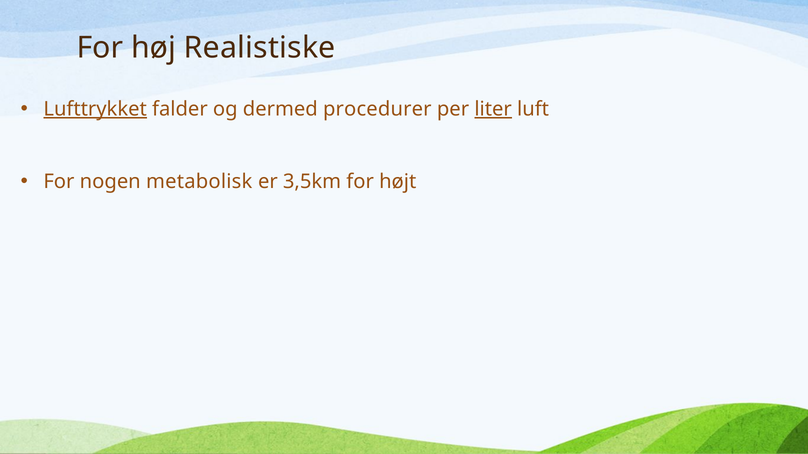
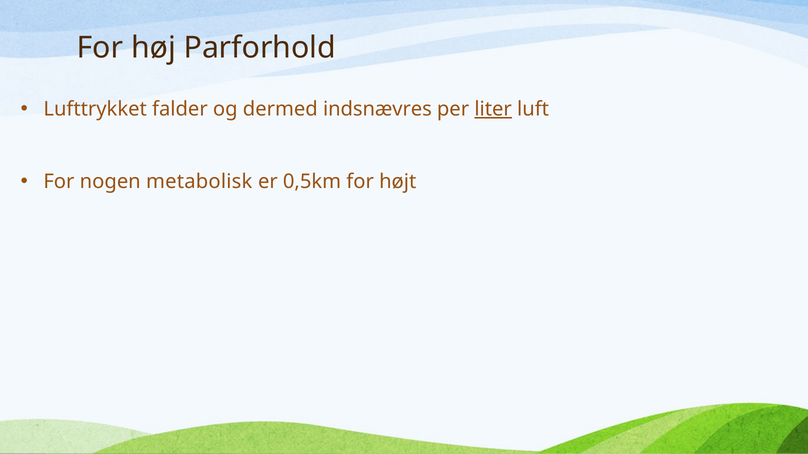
Realistiske: Realistiske -> Parforhold (260, 48)
Lufttrykket underline: present -> none (95, 109)
procedurer: procedurer -> indsnævres (377, 109)
3,5km: 3,5km -> 0,5km (312, 182)
